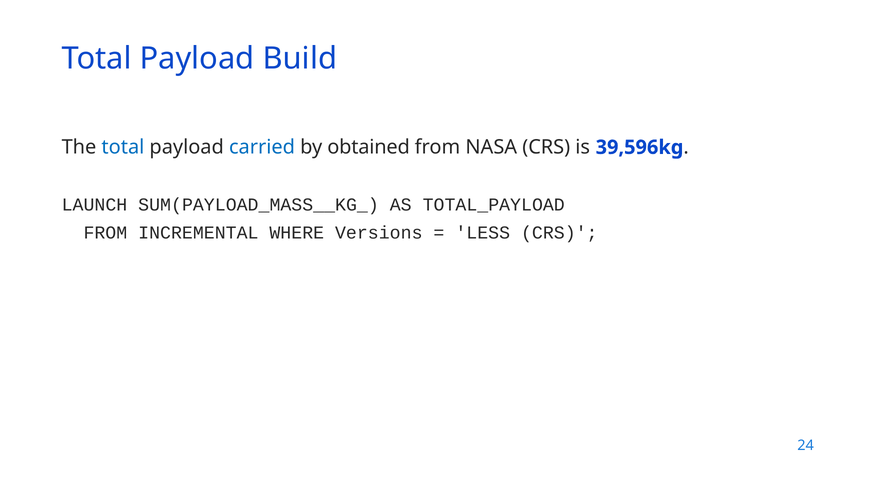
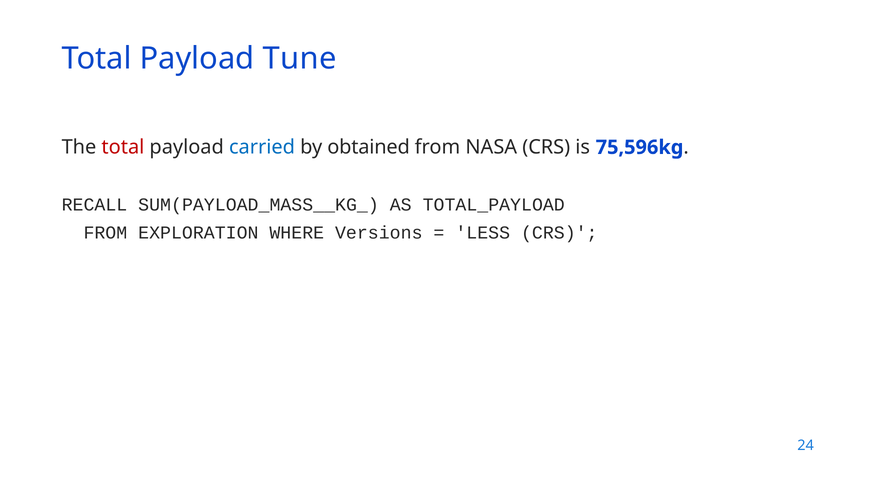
Build: Build -> Tune (300, 58)
total colour: blue -> red (123, 147)
39,596kg: 39,596kg -> 75,596kg (639, 147)
LAUNCH: LAUNCH -> RECALL (94, 205)
INCREMENTAL: INCREMENTAL -> EXPLORATION (198, 233)
